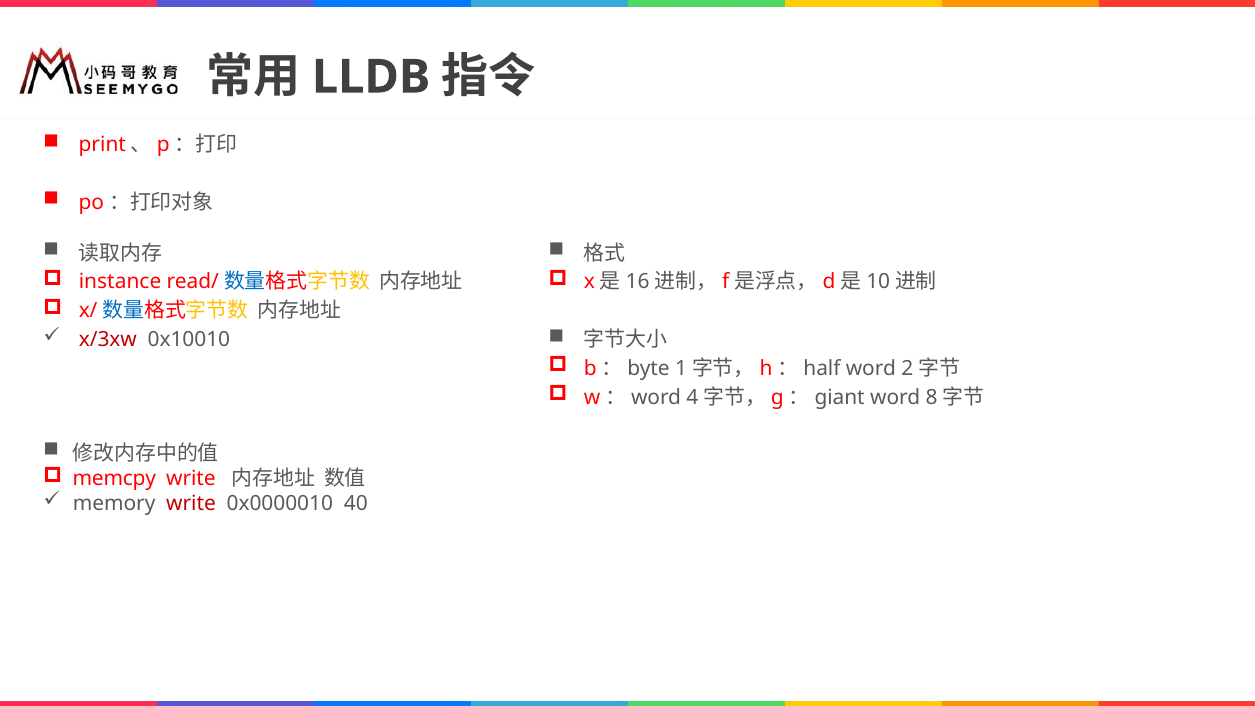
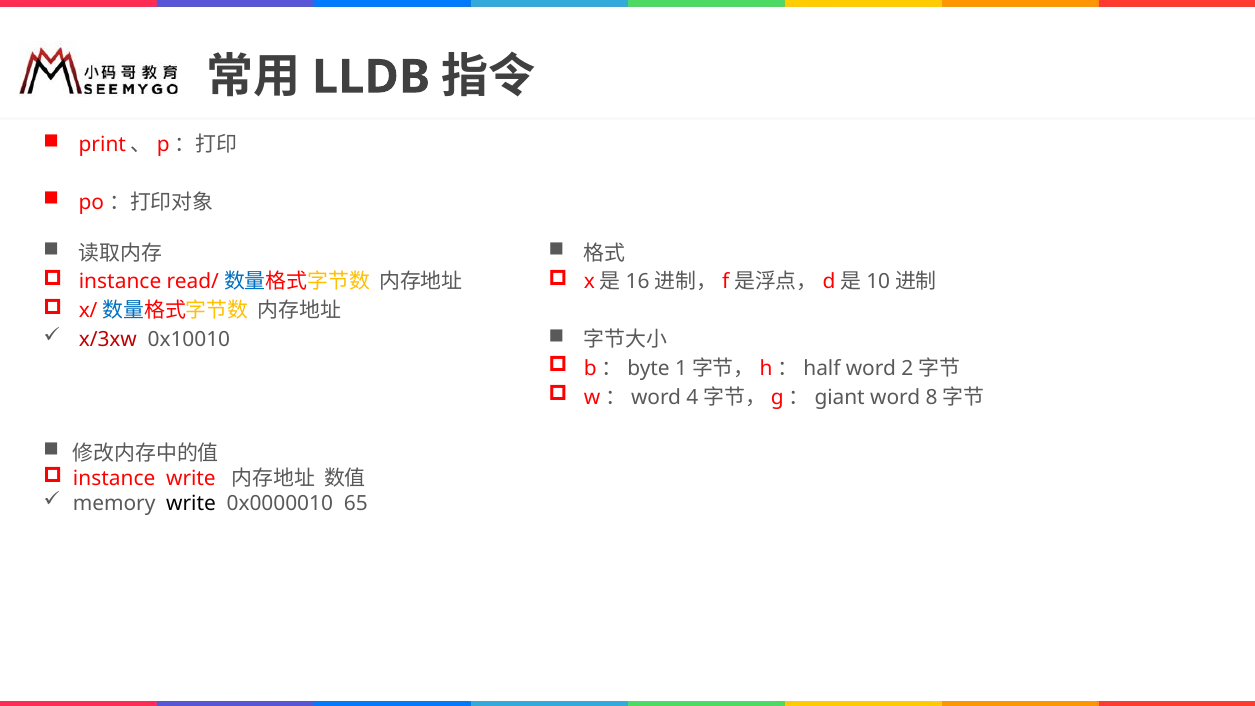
memcpy: memcpy -> instance (114, 479)
write colour: red -> black (191, 504)
40: 40 -> 65 (356, 504)
